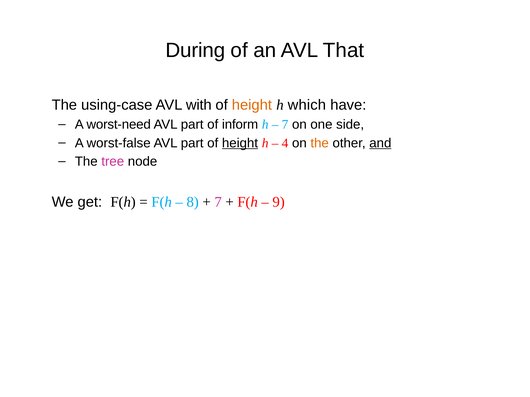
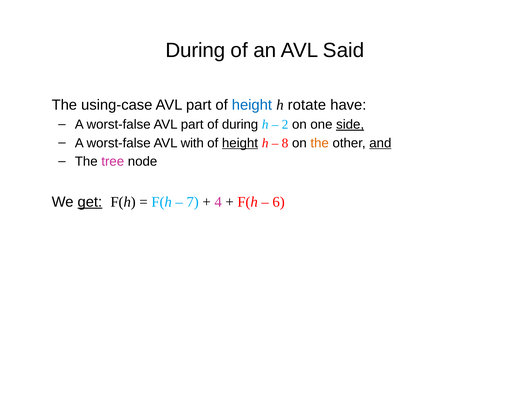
That: That -> Said (344, 50)
with: with -> part (199, 105)
height colour: orange -> blue (252, 105)
which: which -> rotate (307, 105)
worst-need: worst-need -> worst-false (119, 125)
of inform: inform -> during (240, 125)
7: 7 -> 2 (285, 125)
side underline: none -> present (350, 125)
part: part -> with (192, 143)
4: 4 -> 8 (285, 143)
get underline: none -> present (90, 202)
8: 8 -> 7 (193, 202)
7: 7 -> 4 (218, 202)
9: 9 -> 6 (279, 202)
